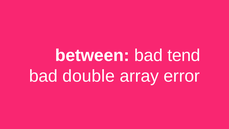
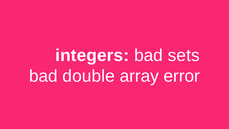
between: between -> integers (92, 55)
tend: tend -> sets (184, 55)
